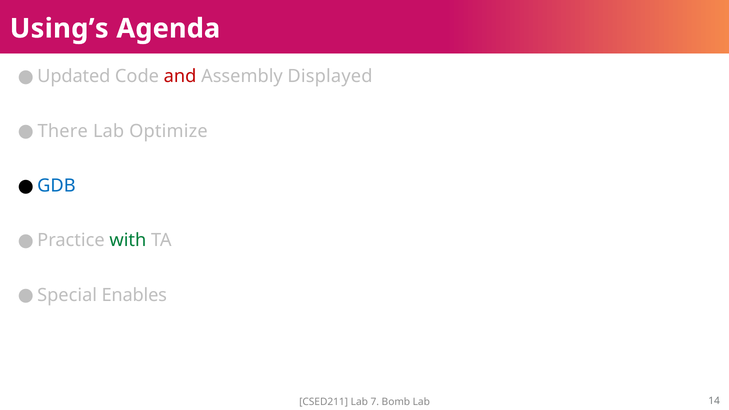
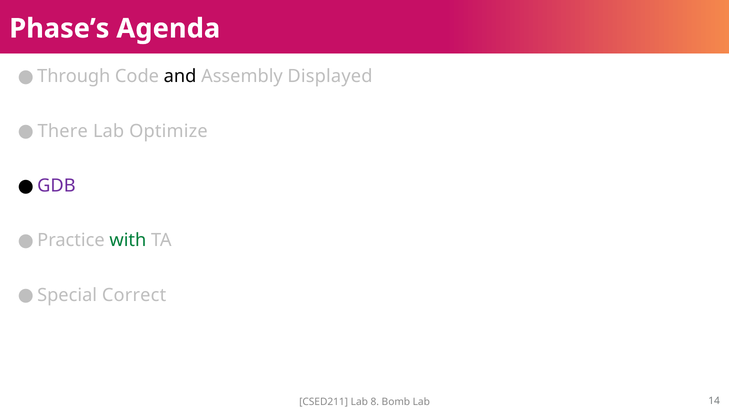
Using’s: Using’s -> Phase’s (59, 29)
Updated: Updated -> Through (74, 76)
and colour: red -> black (180, 76)
GDB colour: blue -> purple (56, 186)
Enables: Enables -> Correct (134, 295)
7: 7 -> 8 (375, 402)
